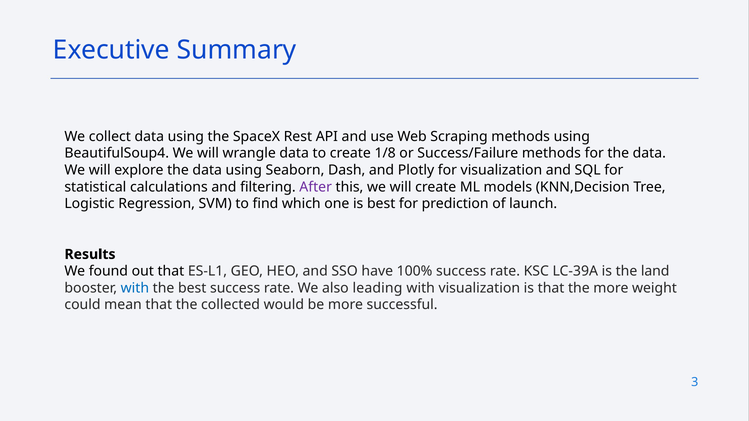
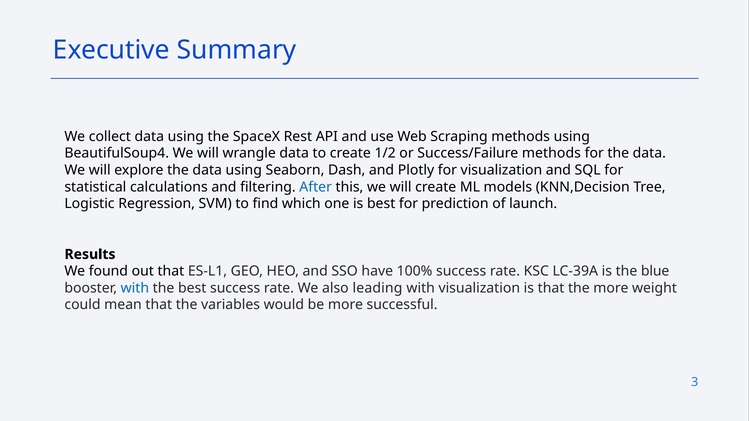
1/8: 1/8 -> 1/2 (385, 153)
After colour: purple -> blue (316, 187)
land: land -> blue (655, 271)
collected: collected -> variables (231, 305)
